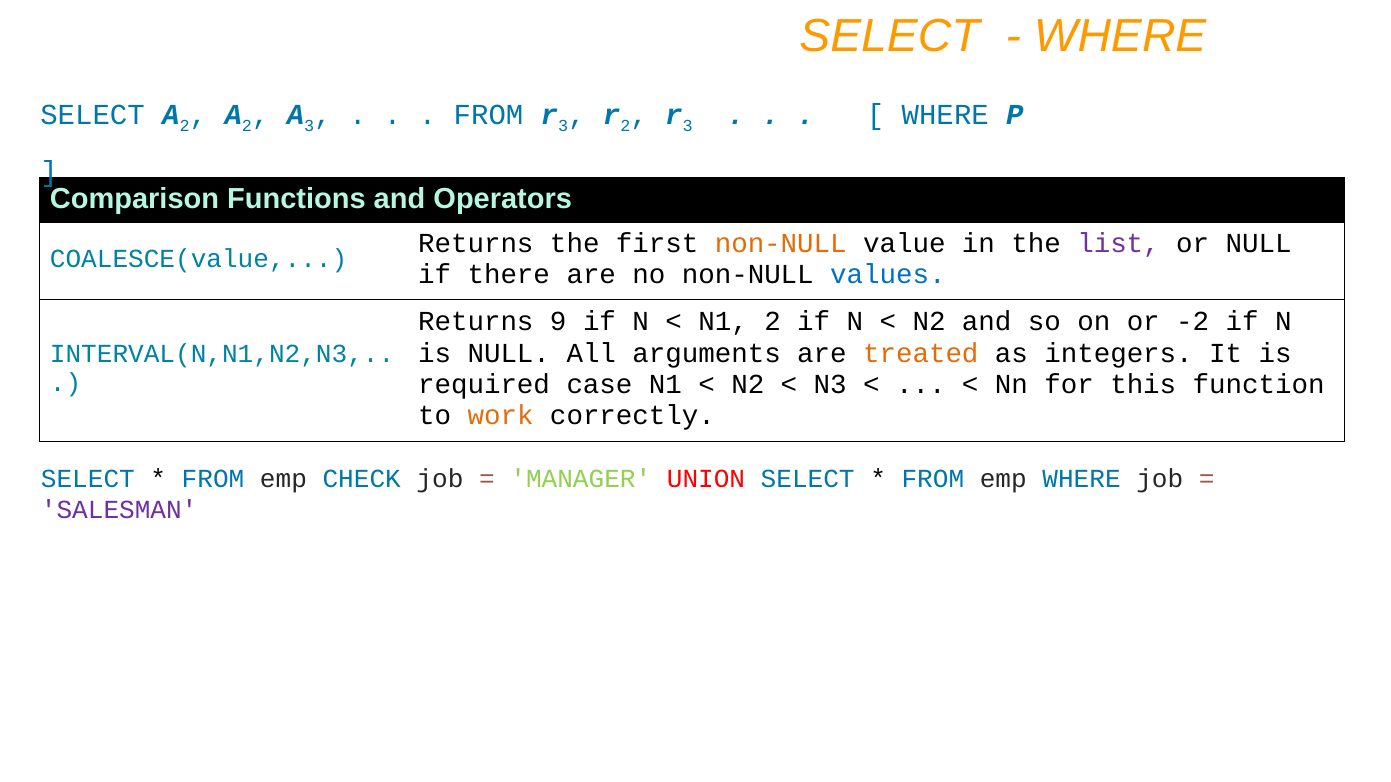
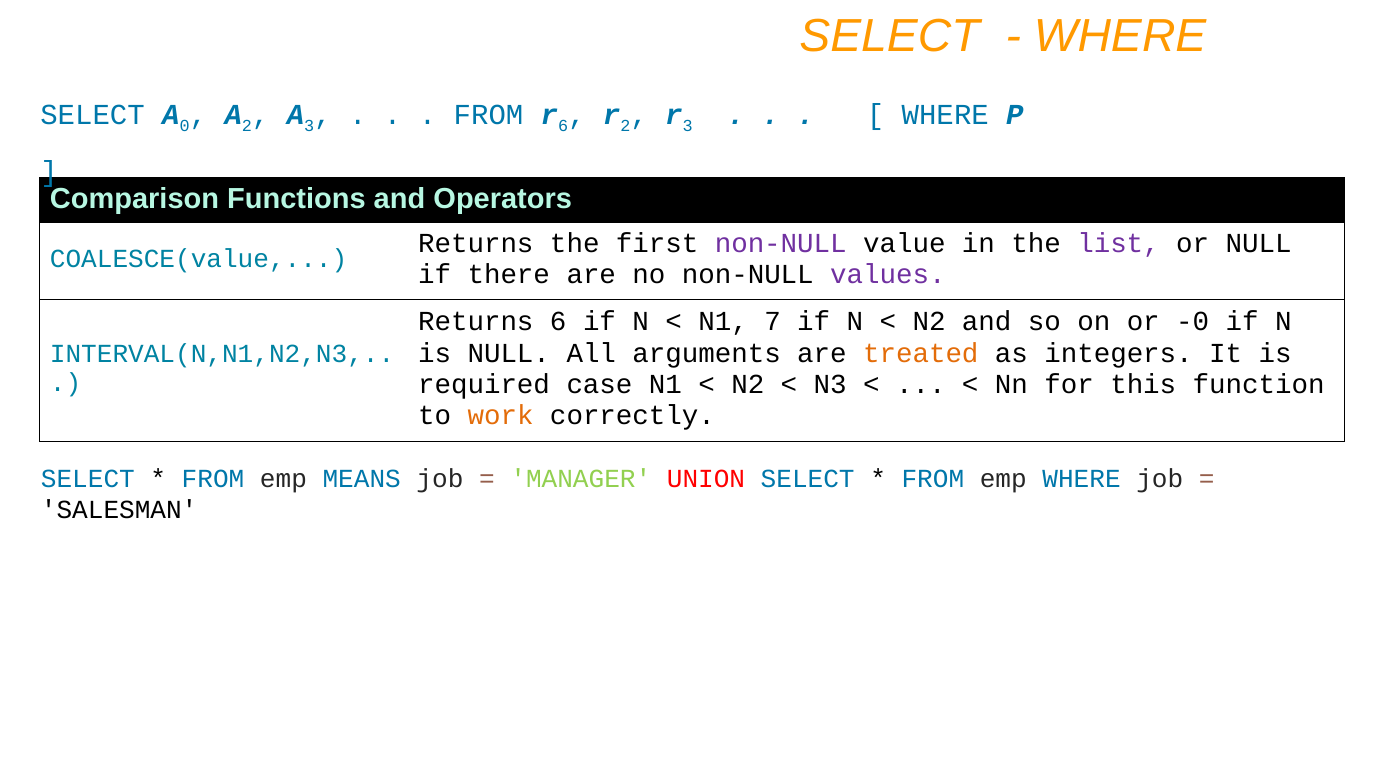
2: 2 -> 0 (185, 126)
3: 3 -> 6 (563, 126)
non-NULL colour: orange -> purple (781, 244)
values colour: blue -> purple (888, 275)
Returns 9: 9 -> 6 (558, 322)
N1 2: 2 -> 7 (773, 322)
-2: -2 -> -0 (1193, 322)
CHECK: CHECK -> MEANS (362, 479)
SALESMAN colour: purple -> black (119, 510)
